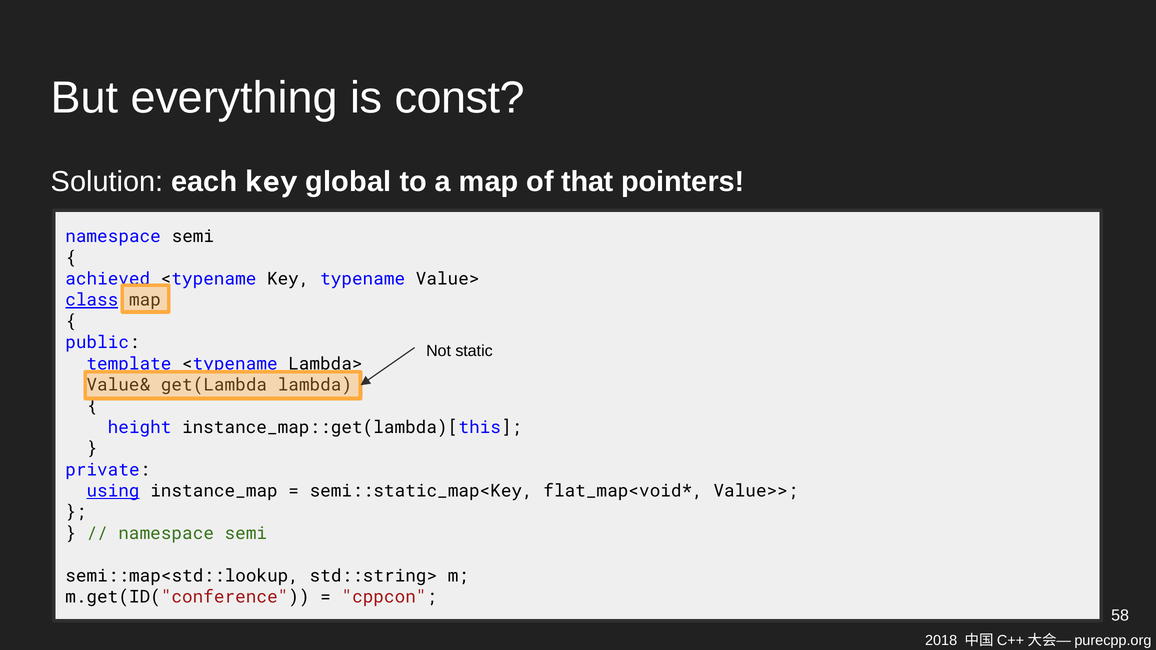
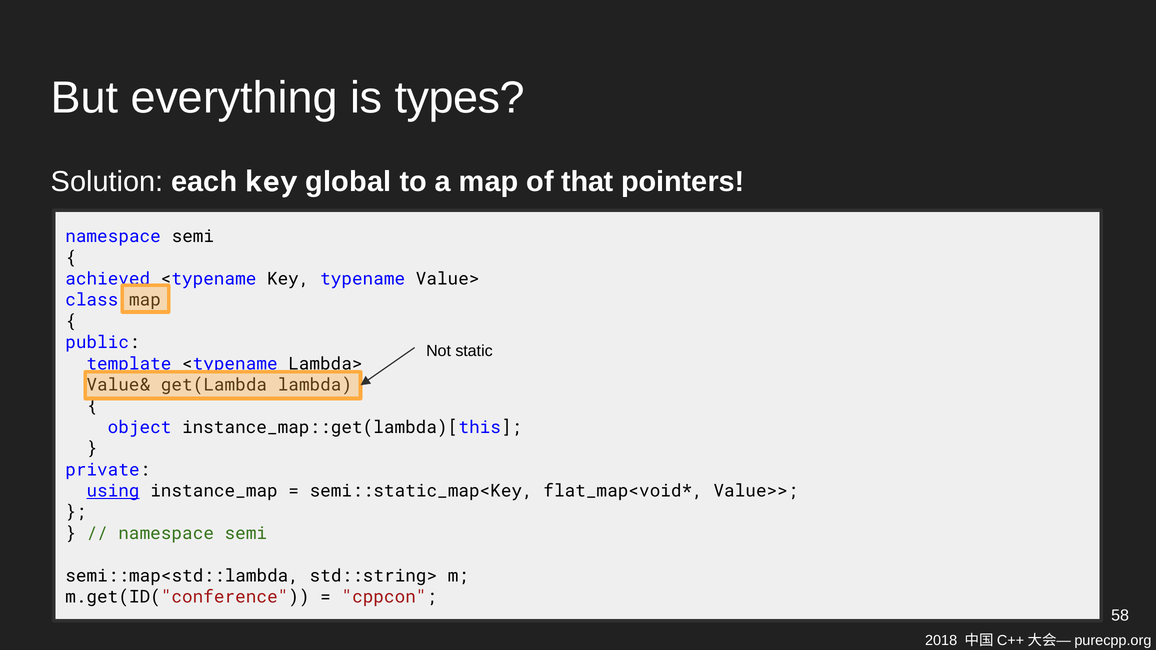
const: const -> types (460, 98)
class underline: present -> none (92, 300)
height: height -> object (140, 428)
semi::map<std::lookup: semi::map<std::lookup -> semi::map<std::lambda (182, 576)
